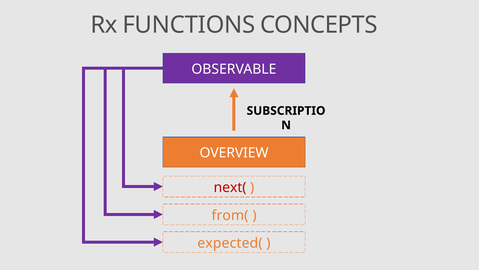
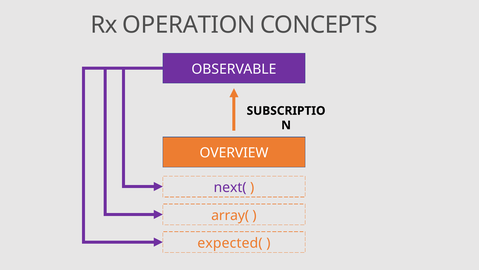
FUNCTIONS: FUNCTIONS -> OPERATION (189, 25)
next( colour: red -> purple (230, 187)
from(: from( -> array( (230, 215)
